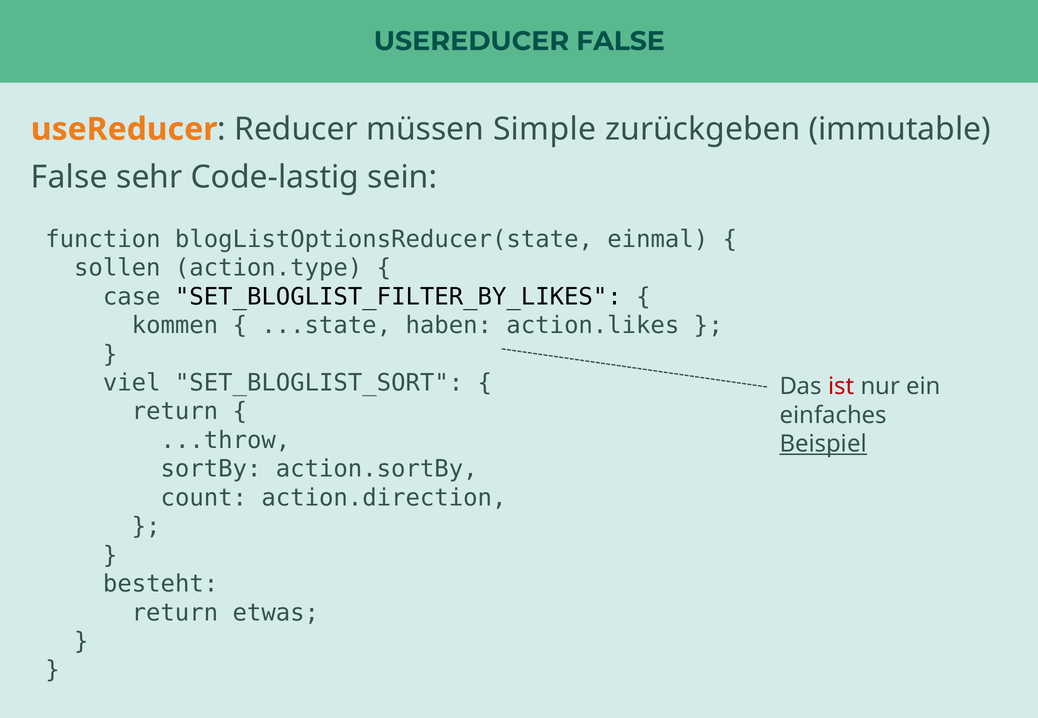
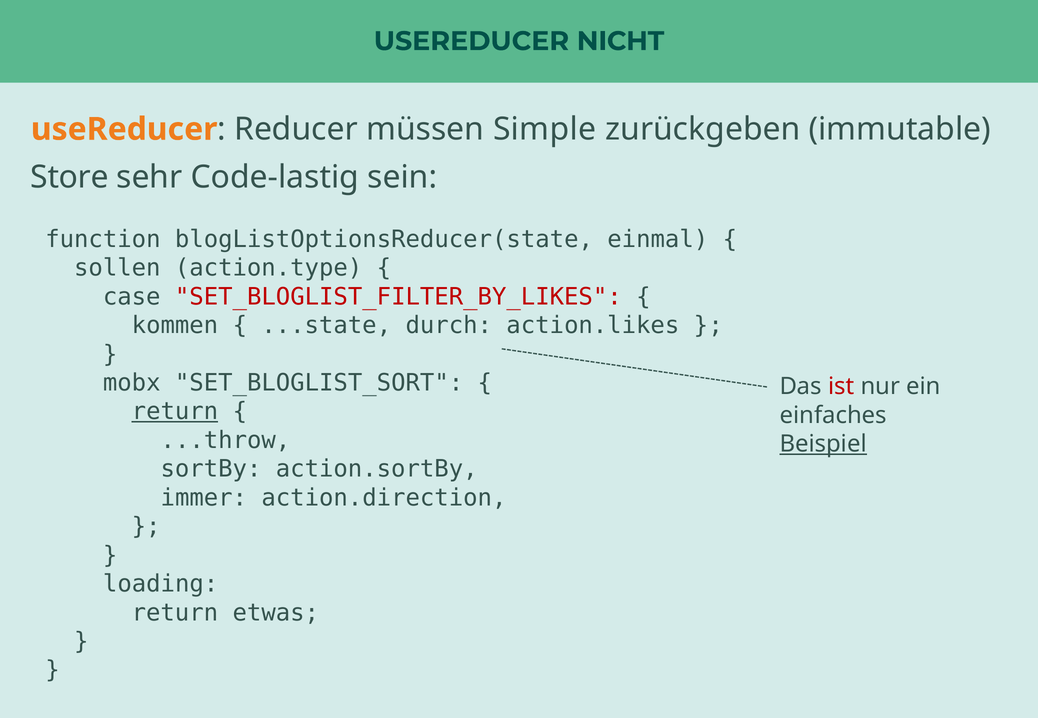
USEREDUCER FALSE: FALSE -> NICHT (621, 41)
False: False -> Store (70, 177)
SET_BLOGLIST_FILTER_BY_LIKES colour: black -> red (398, 297)
haben: haben -> durch (449, 326)
viel: viel -> mobx (132, 383)
return underline: none -> present (175, 412)
count: count -> immer (204, 498)
besteht: besteht -> loading (161, 584)
